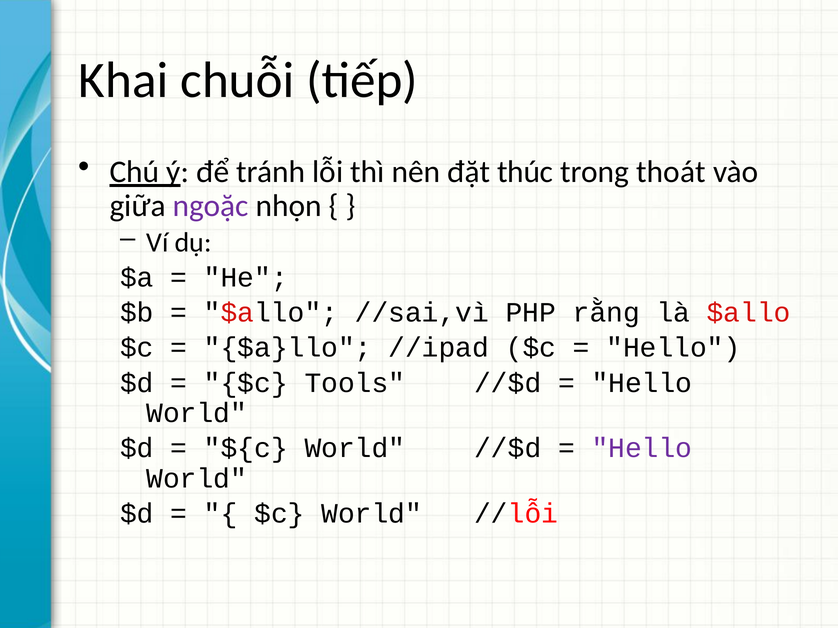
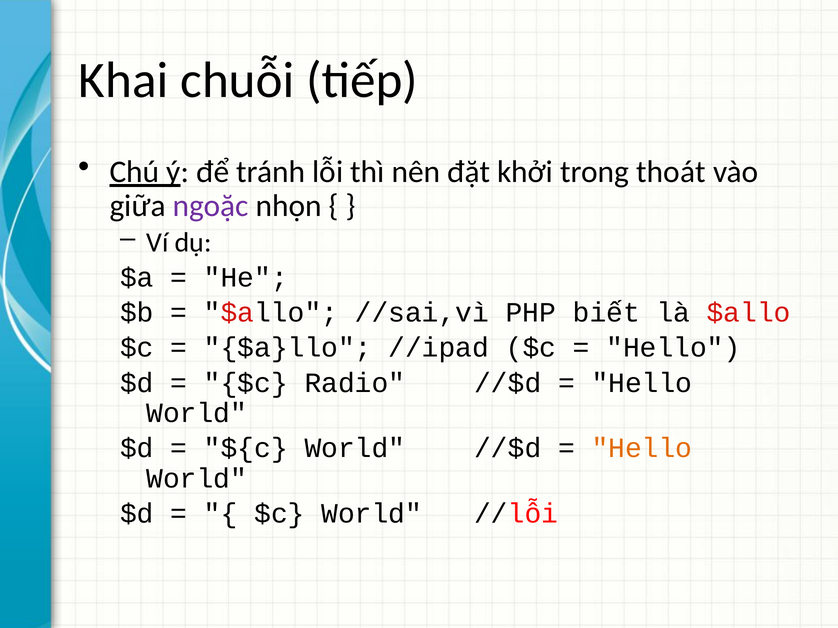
thúc: thúc -> khởi (525, 172)
rằng: rằng -> biết (606, 313)
Tools: Tools -> Radio (355, 383)
Hello colour: purple -> orange (642, 449)
